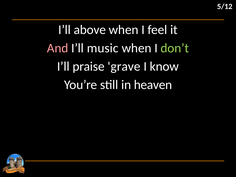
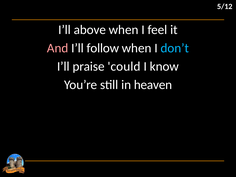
music: music -> follow (103, 48)
don’t colour: light green -> light blue (175, 48)
grave: grave -> could (124, 66)
